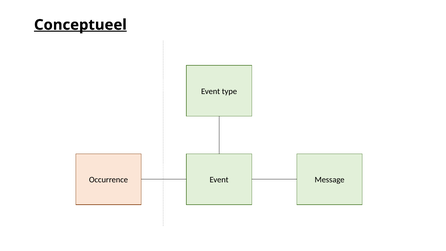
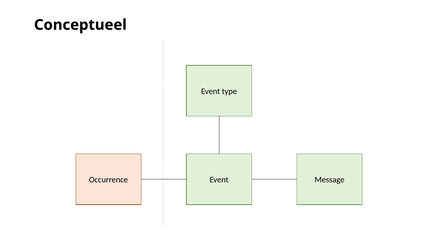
Conceptueel underline: present -> none (80, 25)
